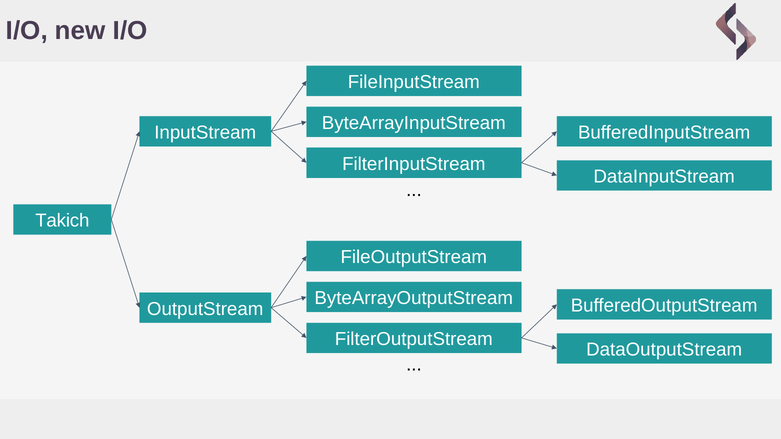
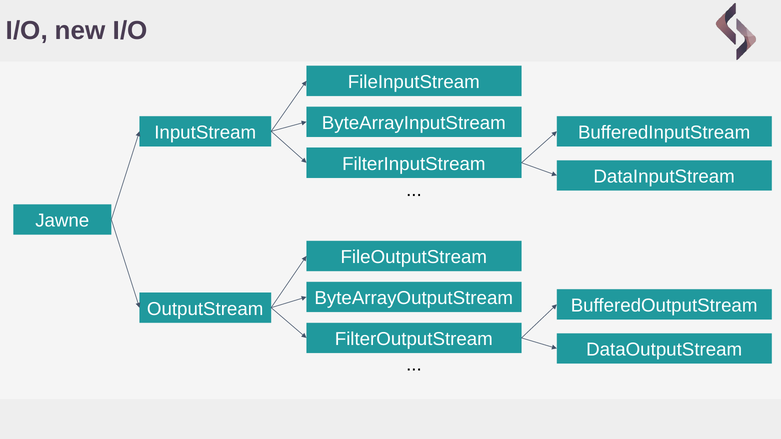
Takich: Takich -> Jawne (62, 221)
